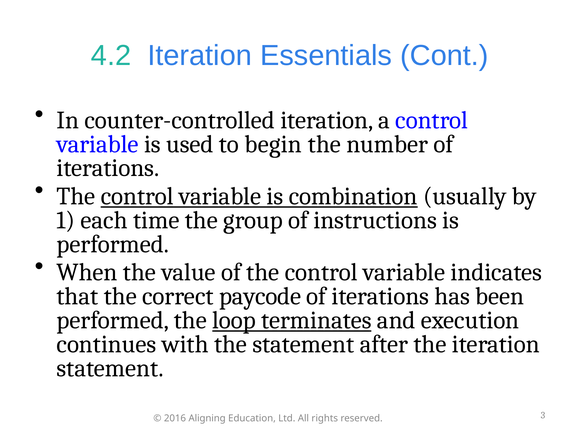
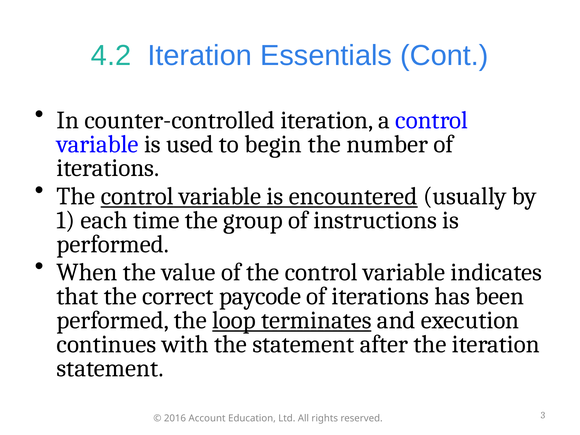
combination: combination -> encountered (353, 196)
Aligning: Aligning -> Account (207, 418)
